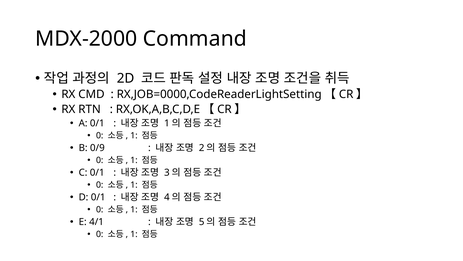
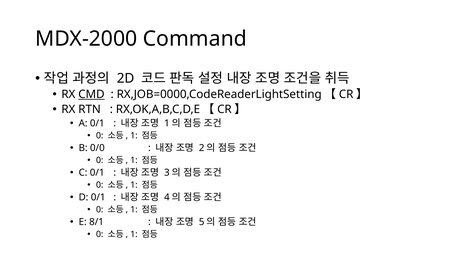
CMD underline: none -> present (91, 94)
0/9: 0/9 -> 0/0 (97, 148)
4/1: 4/1 -> 8/1 (96, 221)
